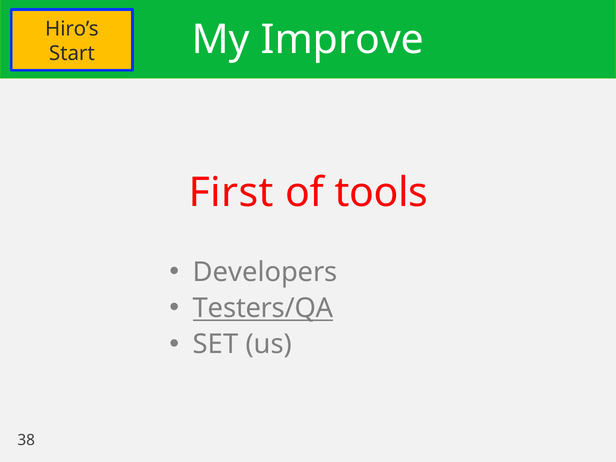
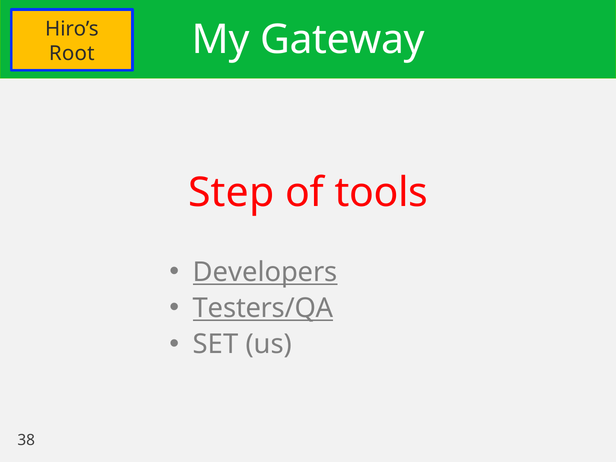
Improve: Improve -> Gateway (343, 40)
Start: Start -> Root (72, 54)
First: First -> Step (231, 193)
Developers underline: none -> present (265, 272)
